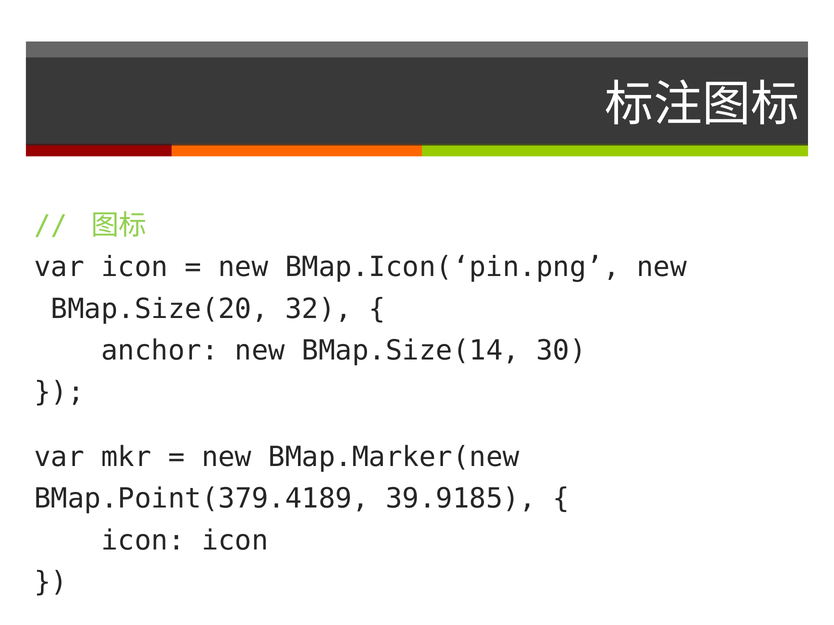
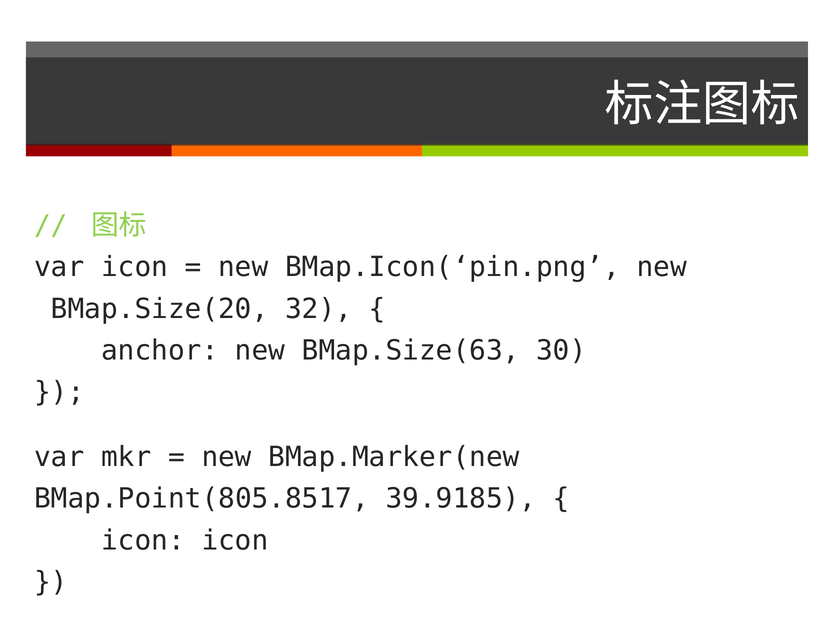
BMap.Size(14: BMap.Size(14 -> BMap.Size(63 (411, 351)
BMap.Point(379.4189: BMap.Point(379.4189 -> BMap.Point(805.8517 (202, 499)
